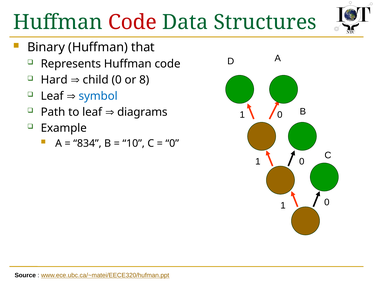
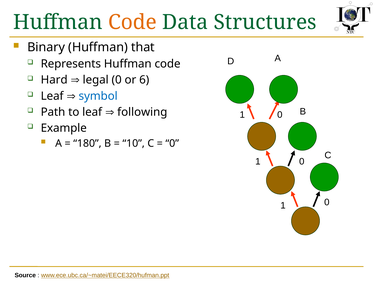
Code colour: red -> orange (132, 22)
child: child -> legal (96, 80)
8: 8 -> 6 (144, 80)
diagrams: diagrams -> following (142, 112)
834: 834 -> 180 (87, 143)
